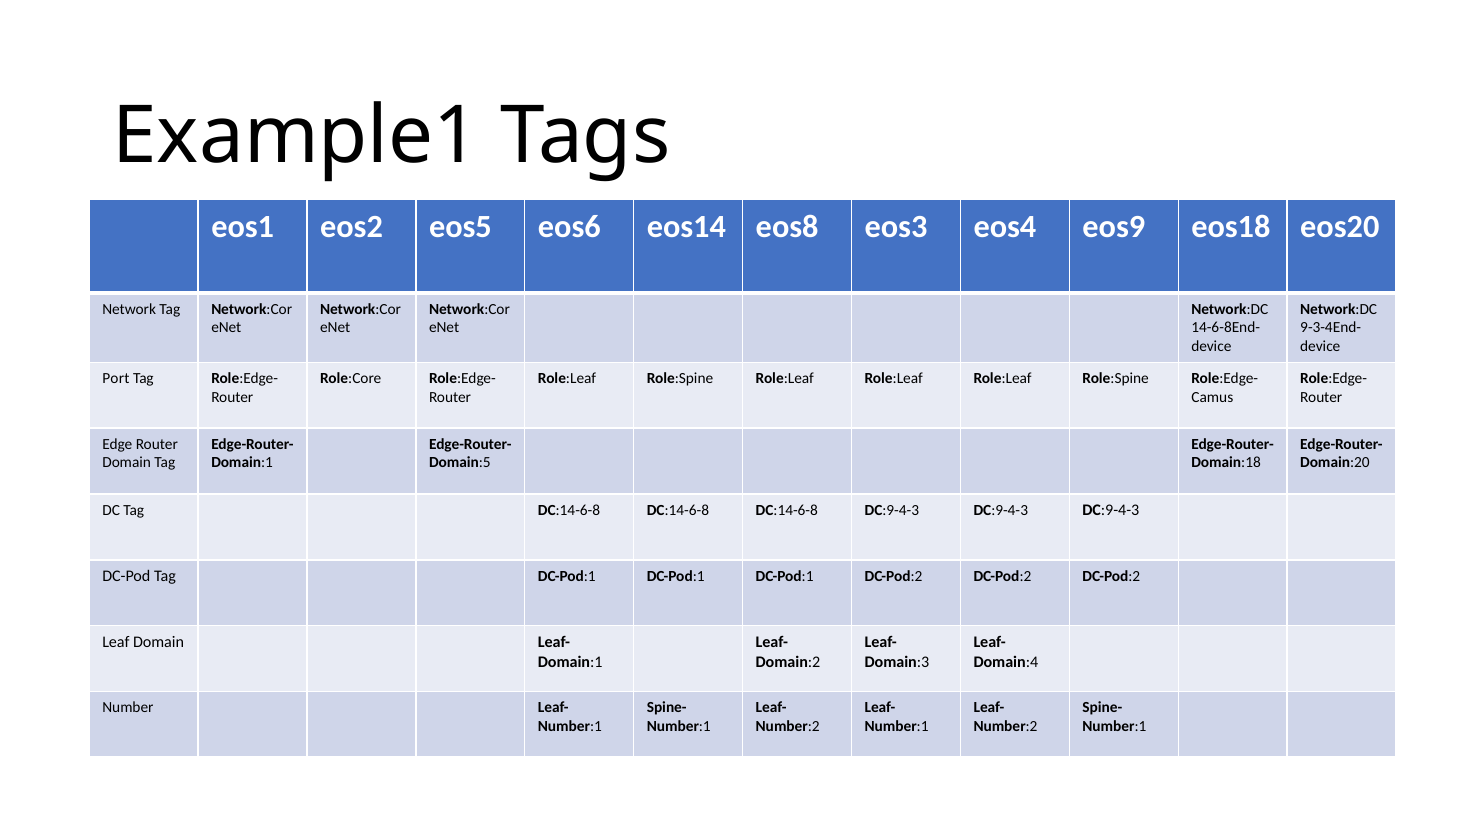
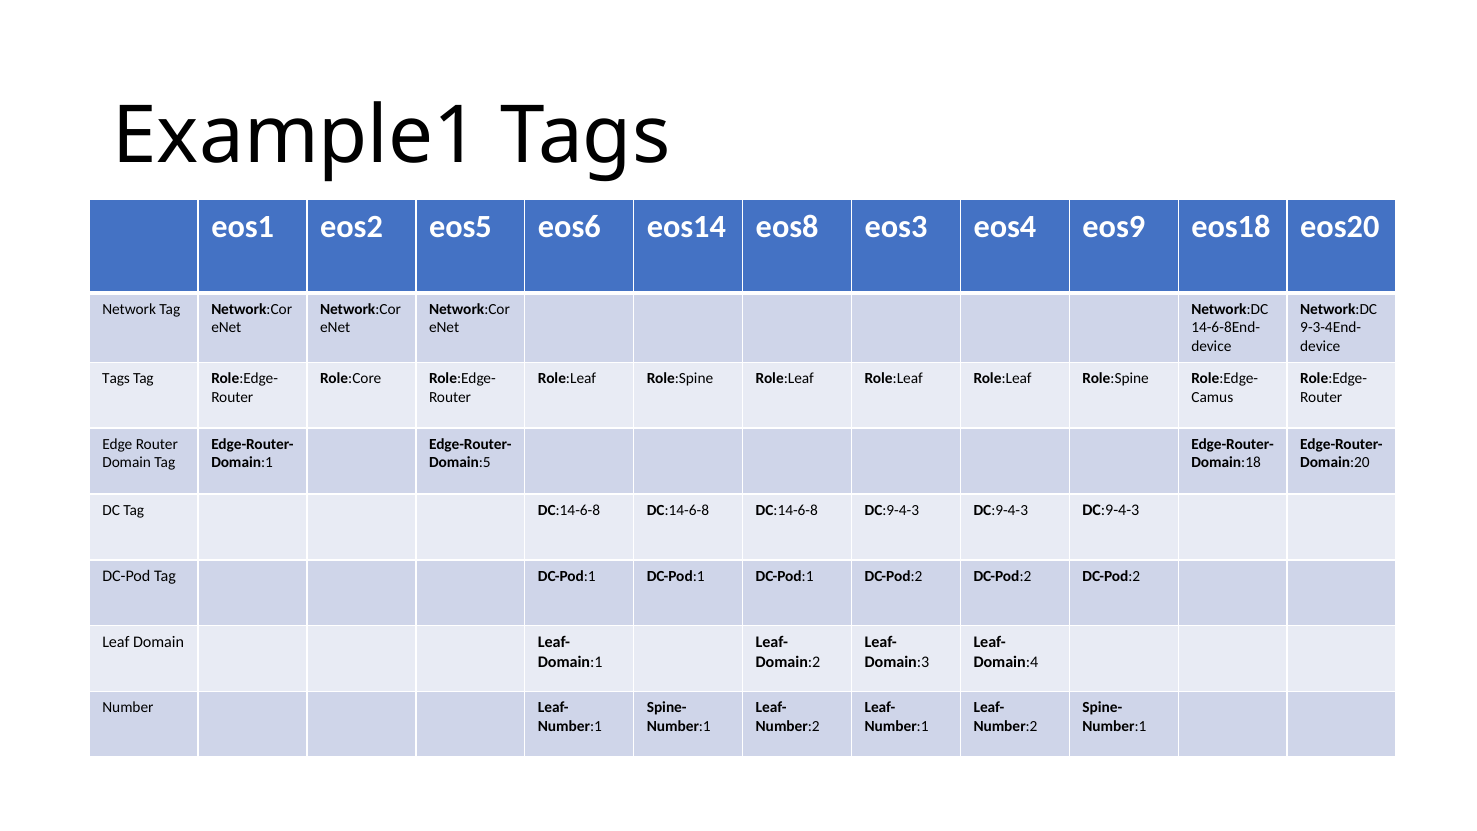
Port: Port -> Tags (116, 378)
